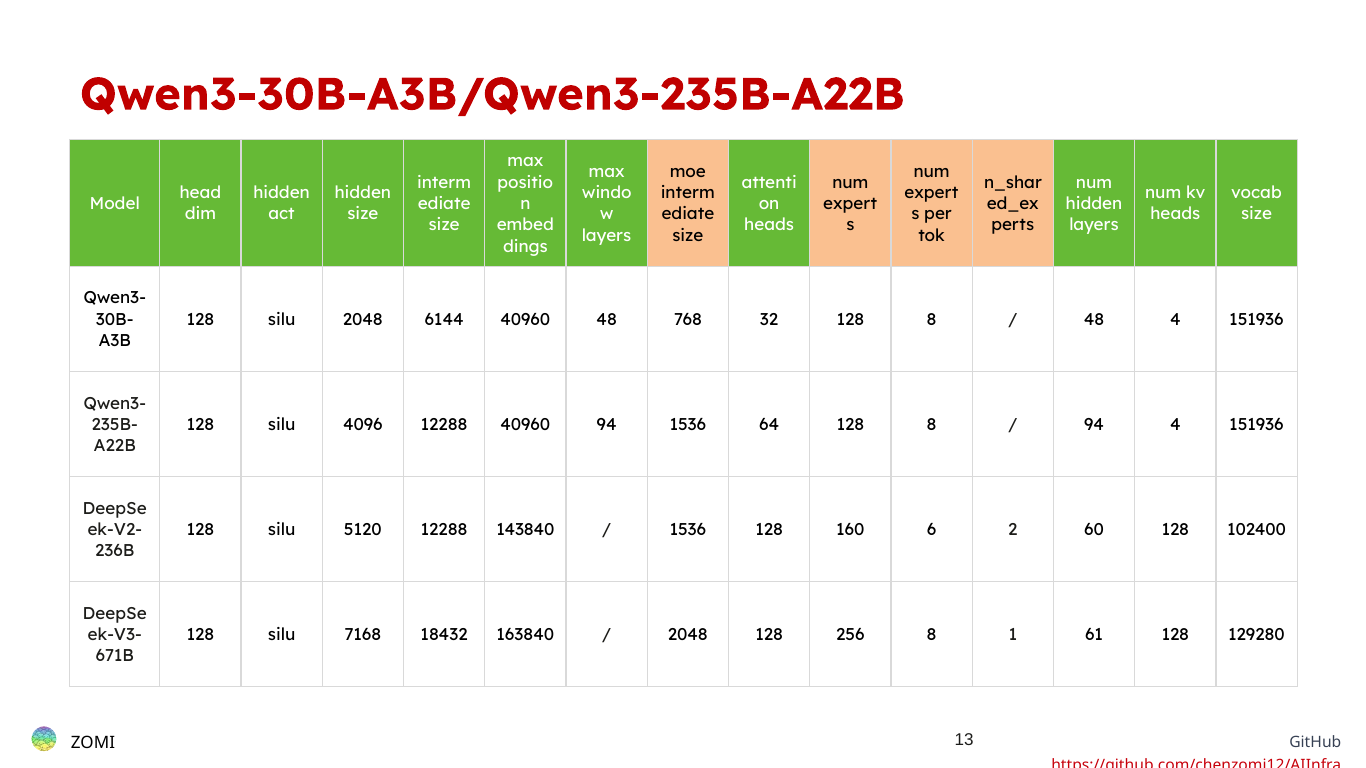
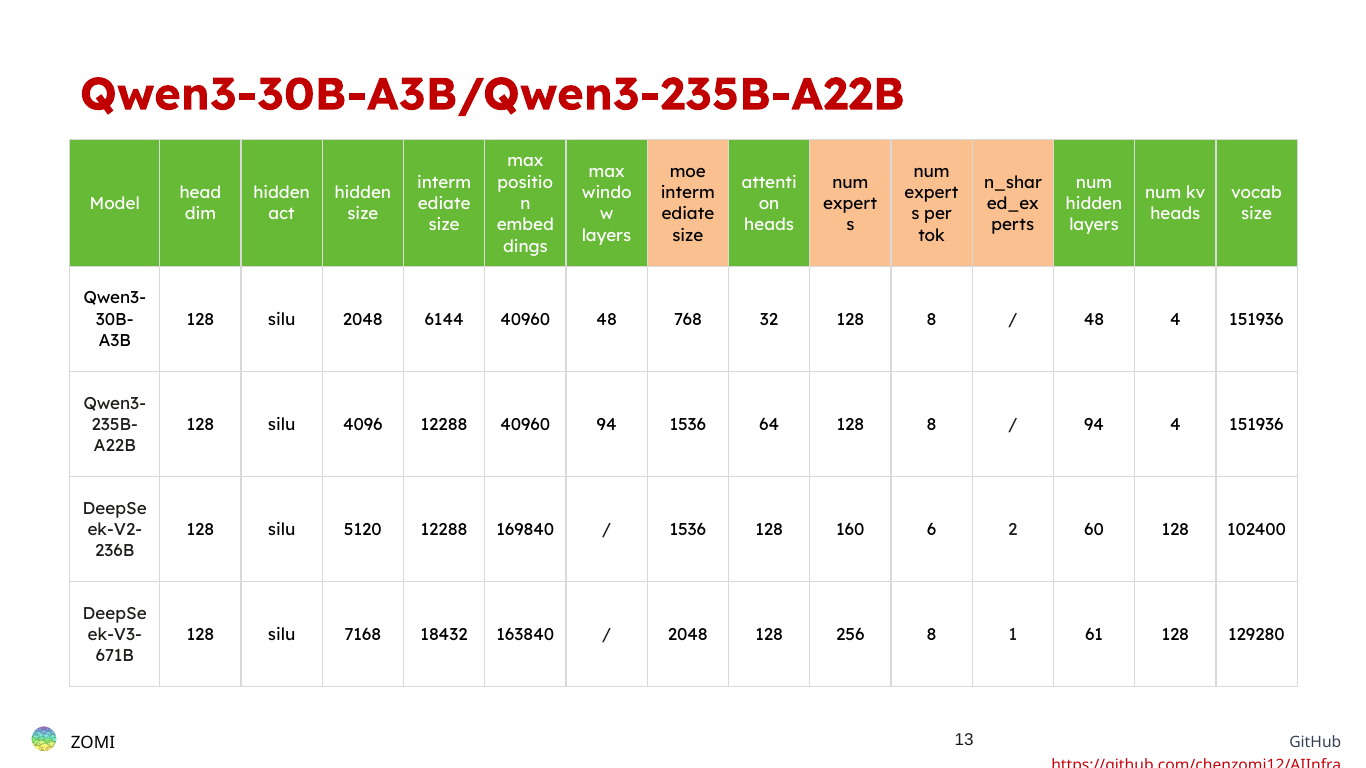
143840: 143840 -> 169840 (525, 530)
